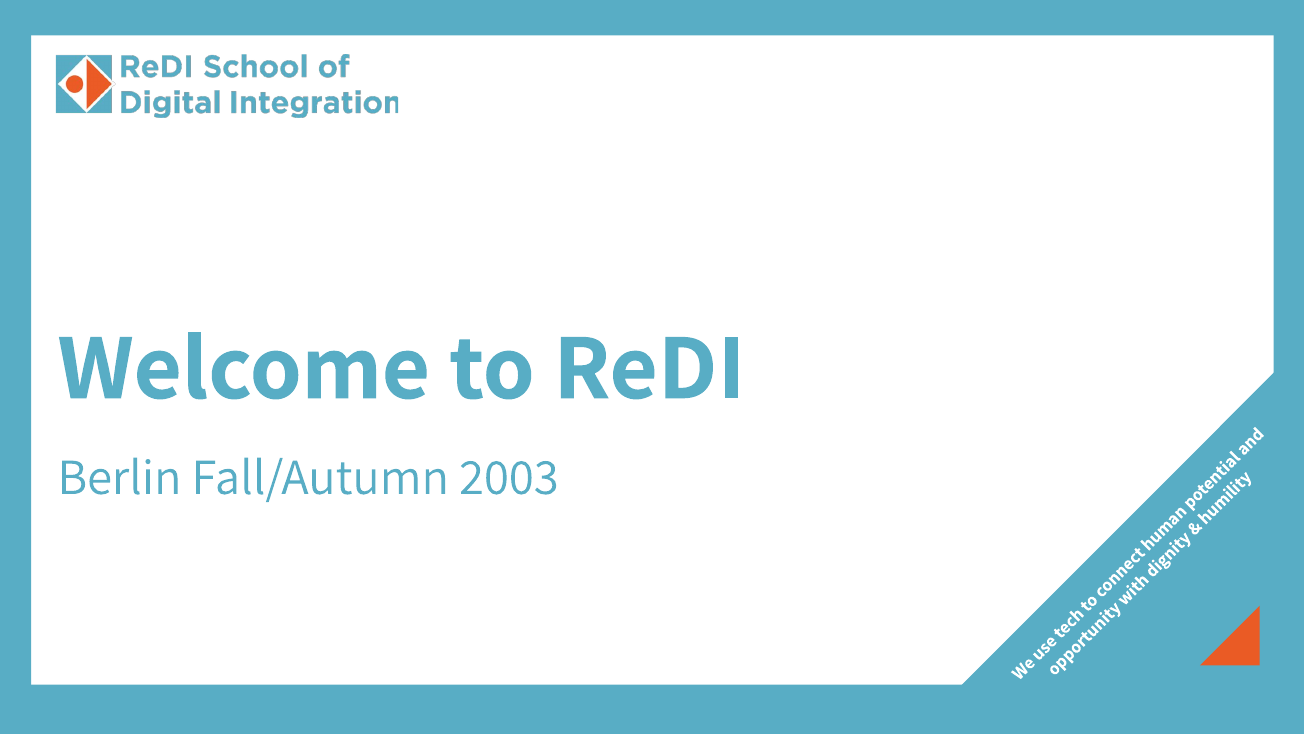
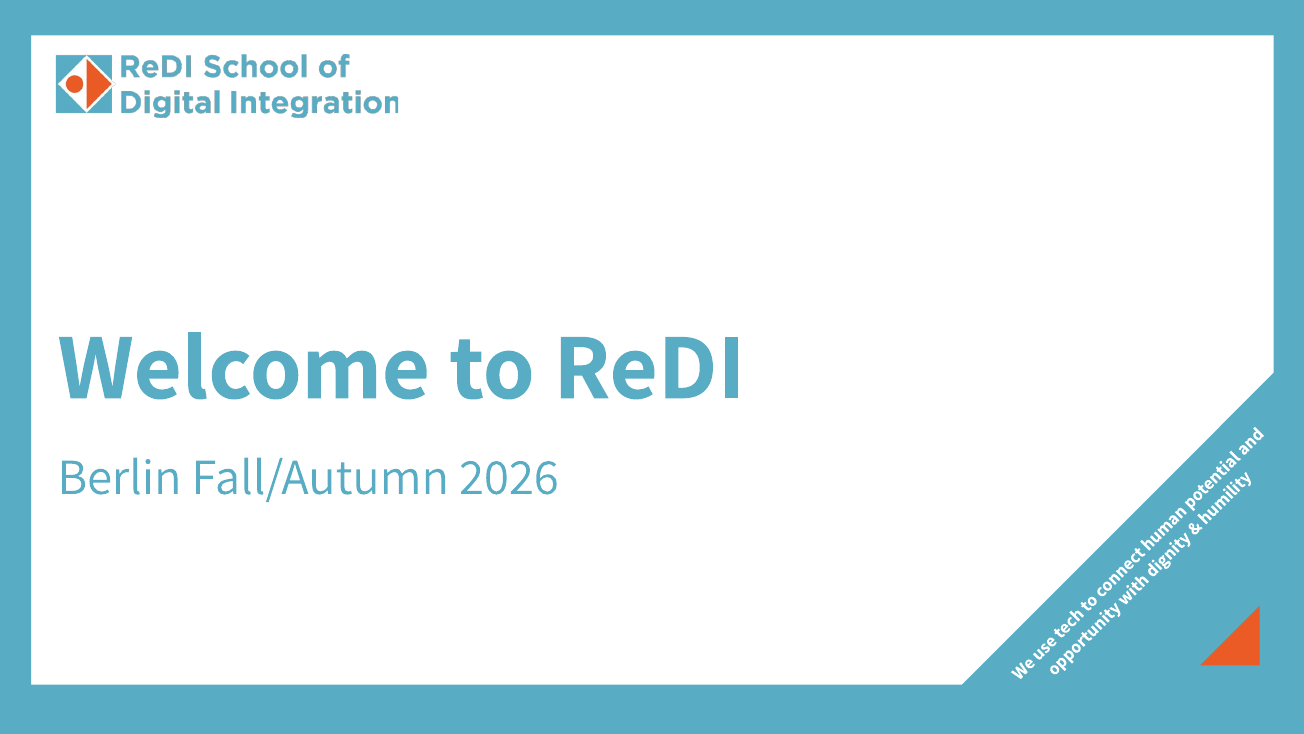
2003: 2003 -> 2026 (509, 477)
